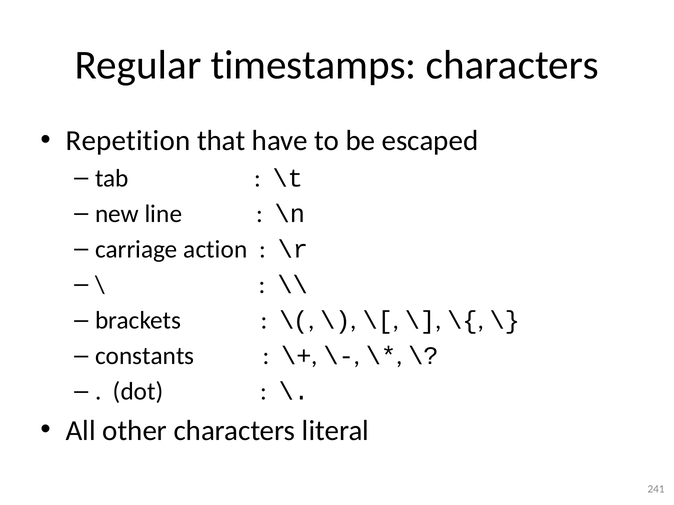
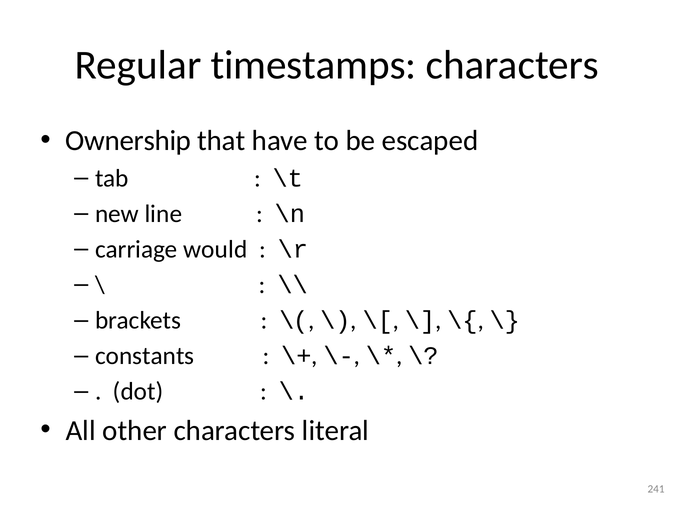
Repetition: Repetition -> Ownership (128, 141)
action: action -> would (215, 250)
